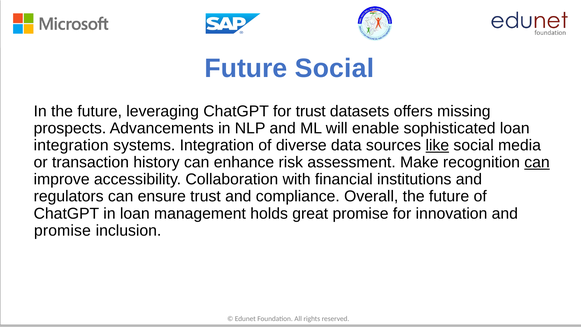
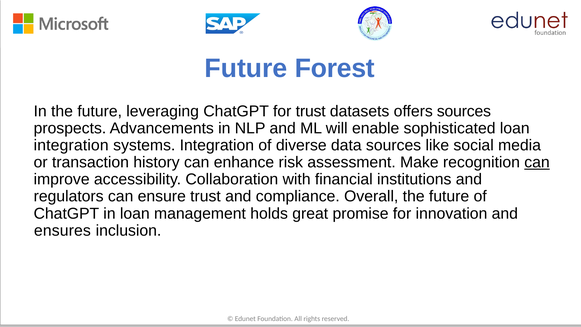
Future Social: Social -> Forest (335, 68)
offers missing: missing -> sources (464, 111)
like underline: present -> none (437, 145)
promise: promise -> ensures (62, 230)
